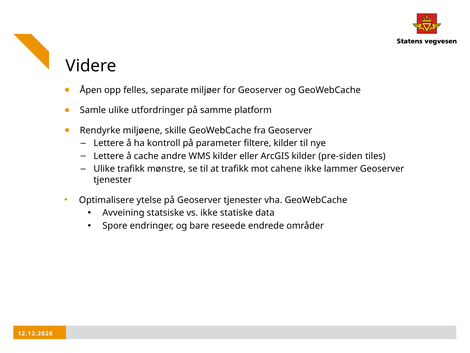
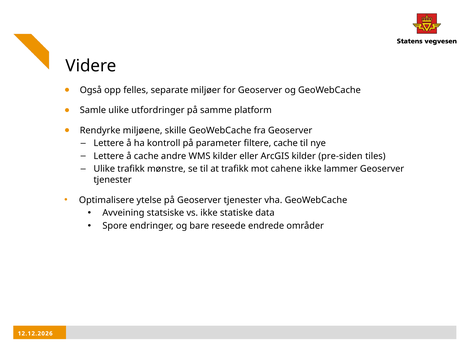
Åpen: Åpen -> Også (91, 90)
filtere kilder: kilder -> cache (286, 143)
